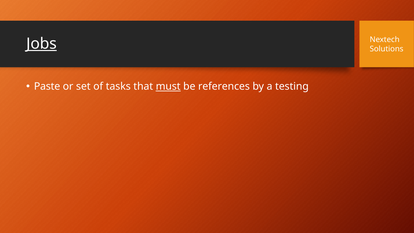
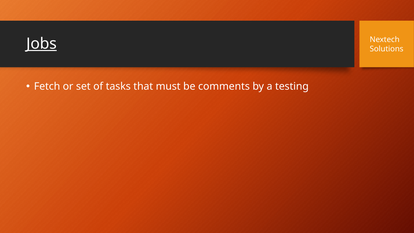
Paste: Paste -> Fetch (47, 86)
must underline: present -> none (168, 86)
references: references -> comments (224, 86)
